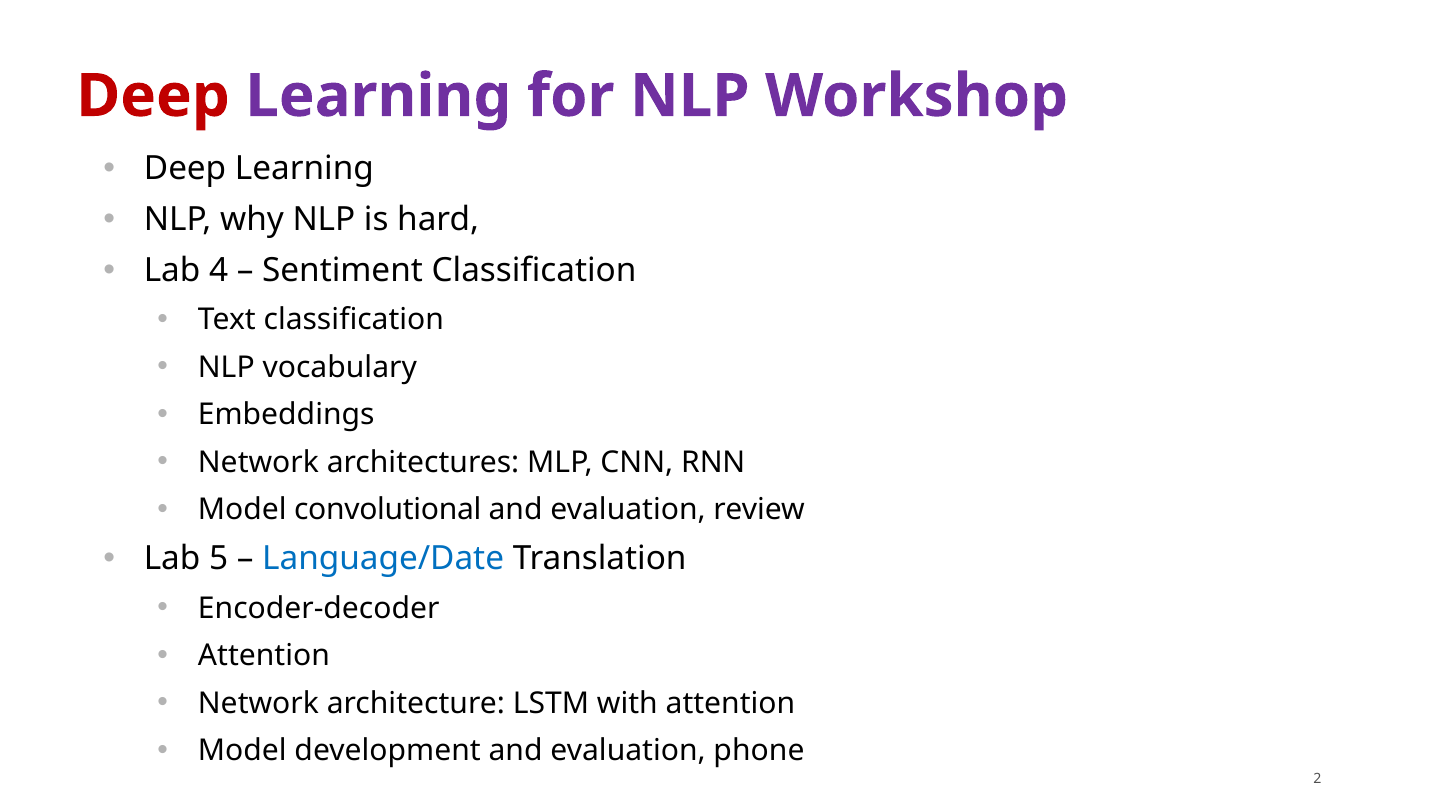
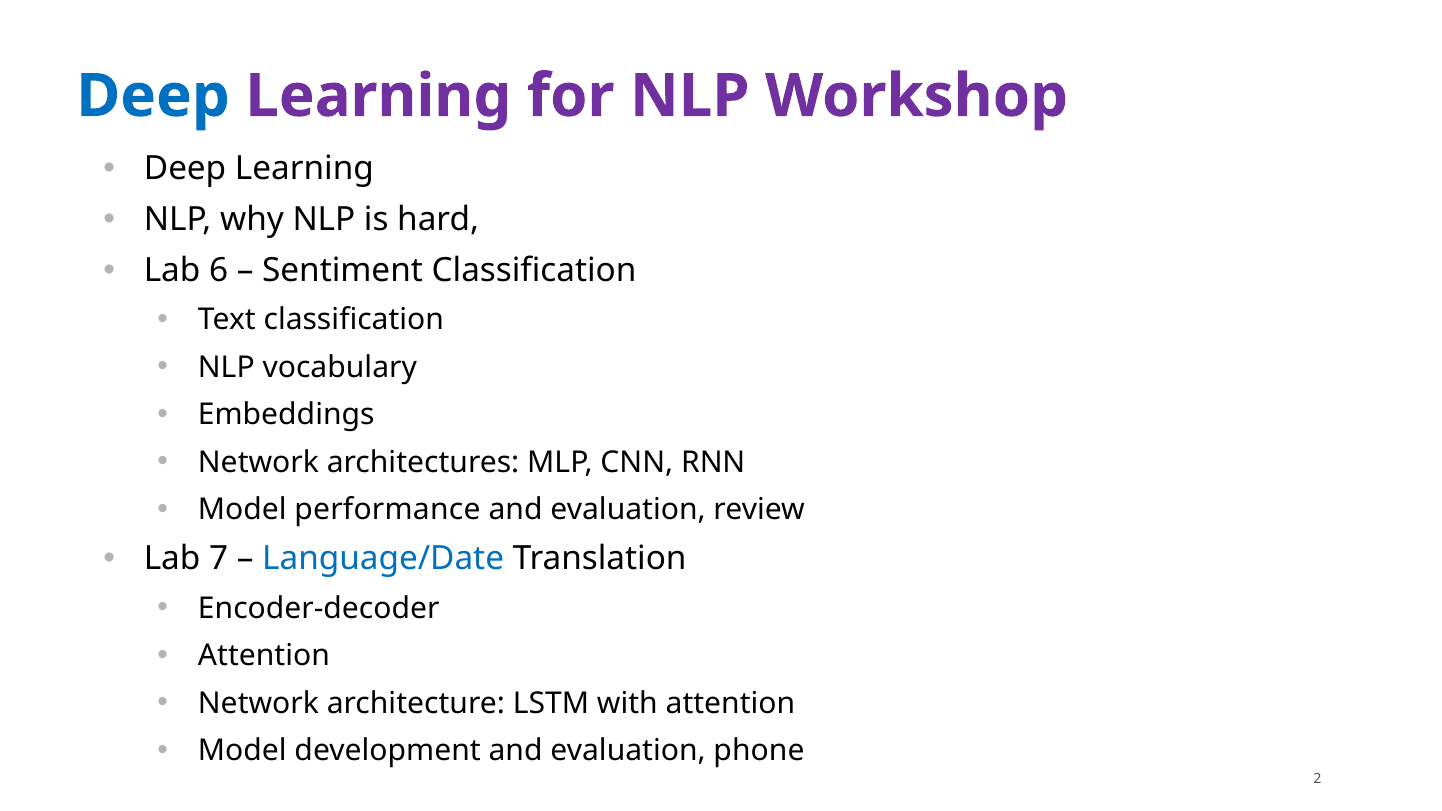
Deep colour: red -> blue (153, 96)
4: 4 -> 6 (219, 271)
convolutional: convolutional -> performance (387, 510)
5: 5 -> 7 (219, 559)
